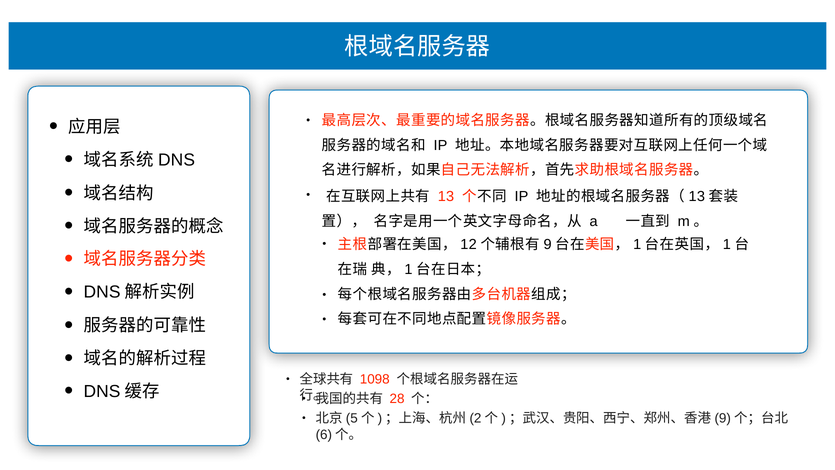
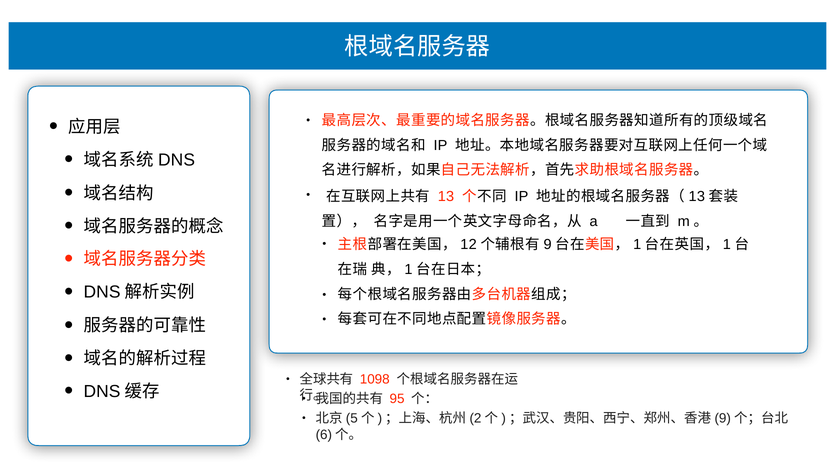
28: 28 -> 95 (397, 399)
